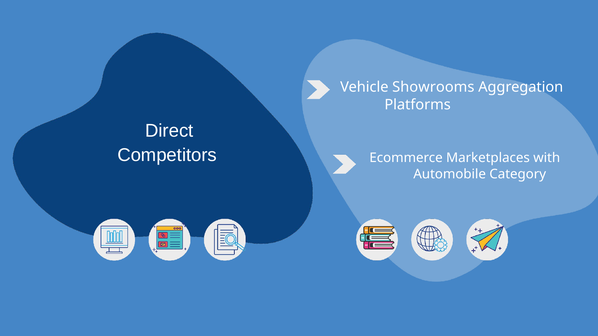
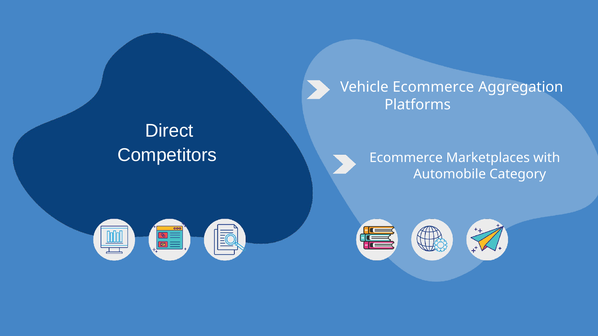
Vehicle Showrooms: Showrooms -> Ecommerce (433, 87)
